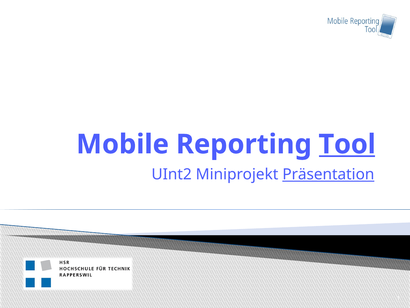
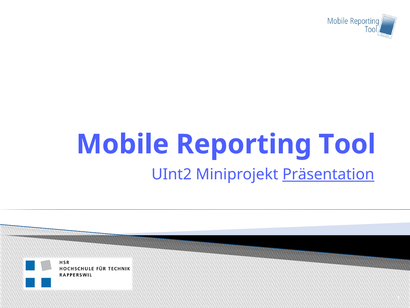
Tool underline: present -> none (347, 144)
